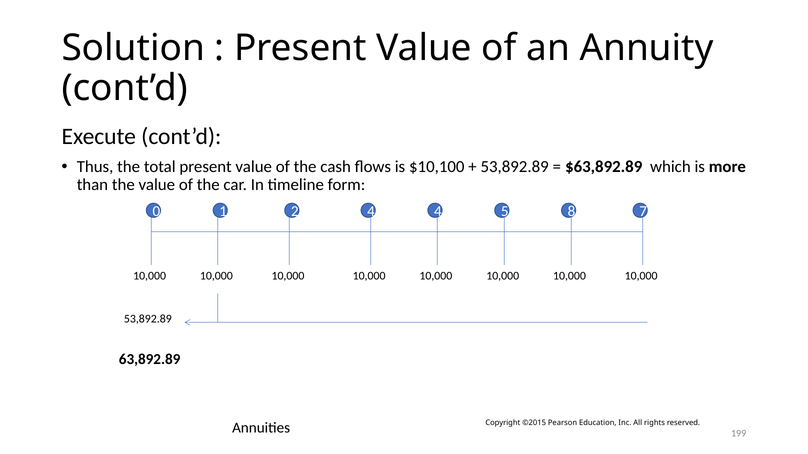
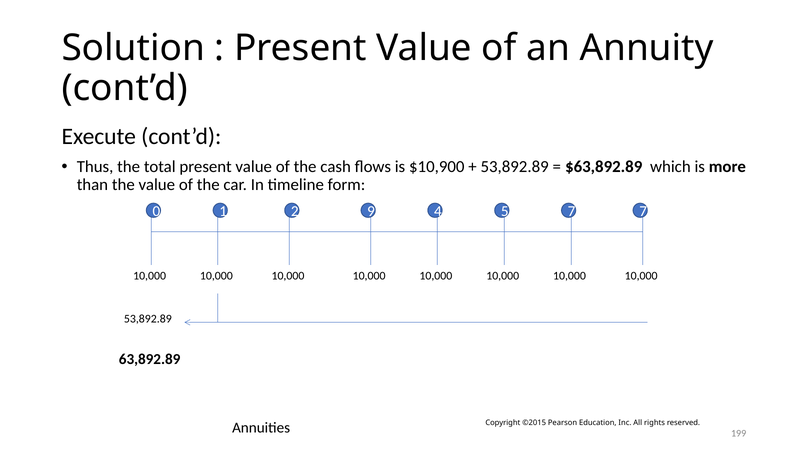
$10,100: $10,100 -> $10,900 (437, 167)
2 4: 4 -> 9 (371, 212)
5 8: 8 -> 7 (572, 212)
